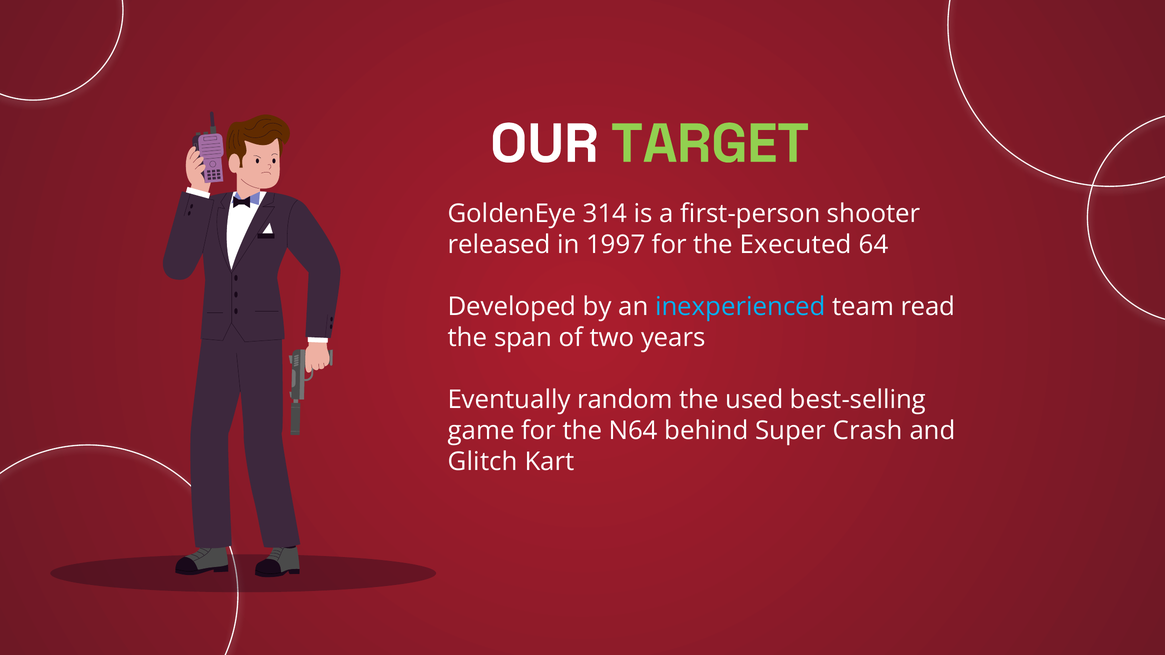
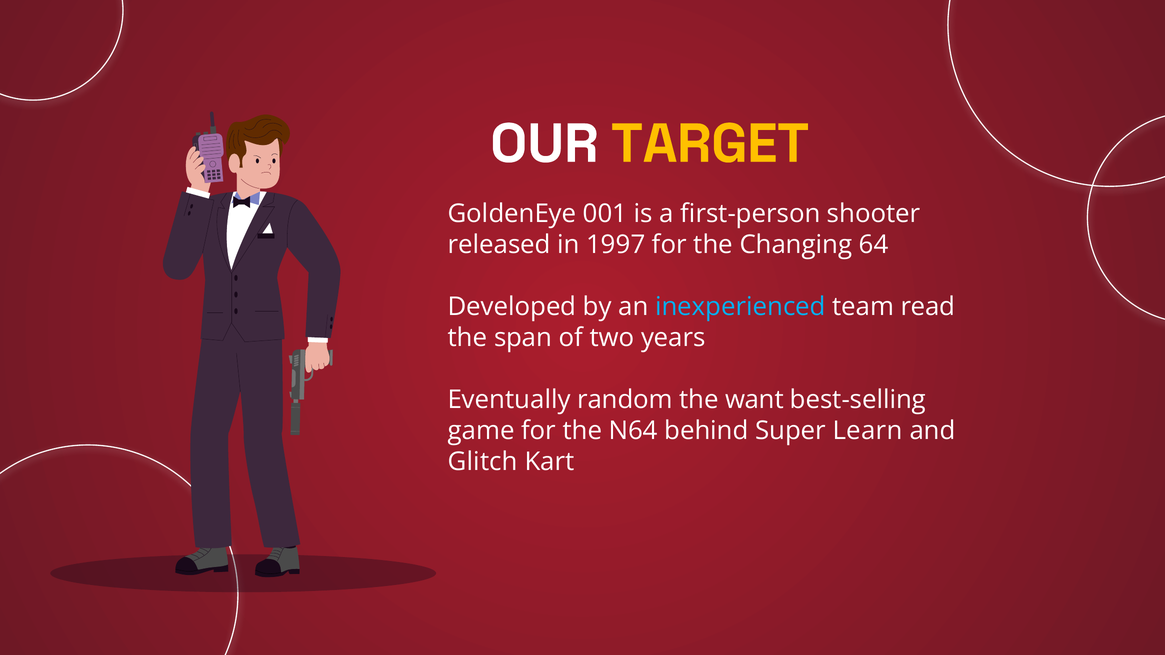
TARGET colour: light green -> yellow (710, 144)
314: 314 -> 001 (605, 214)
Executed: Executed -> Changing (796, 245)
used: used -> want (754, 400)
Crash: Crash -> Learn (868, 431)
